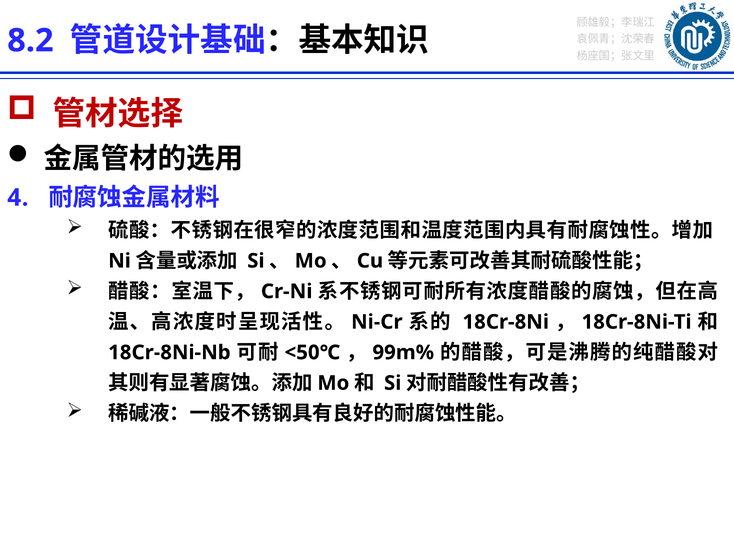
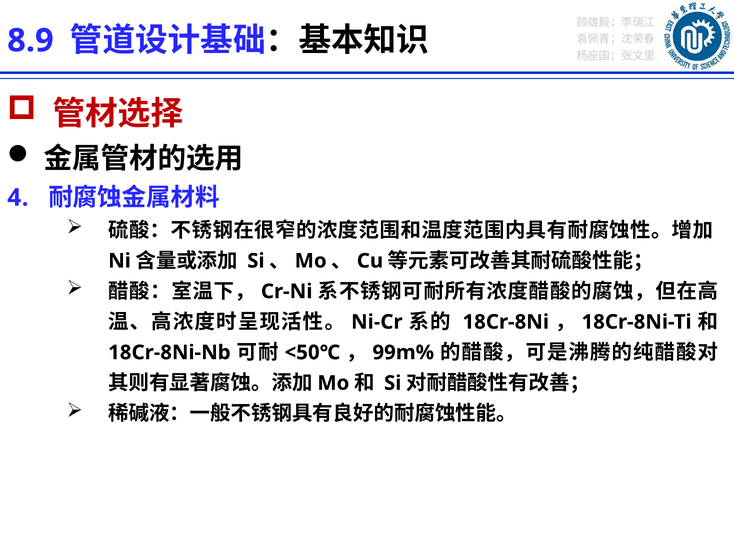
8.2: 8.2 -> 8.9 (30, 41)
